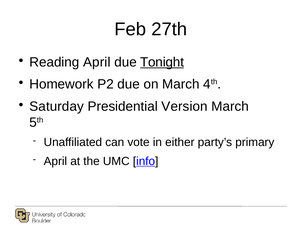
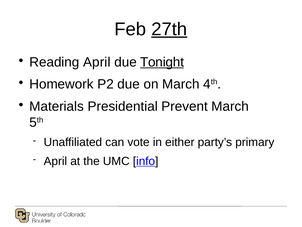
27th underline: none -> present (169, 29)
Saturday: Saturday -> Materials (57, 106)
Version: Version -> Prevent (185, 106)
